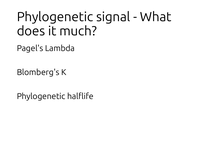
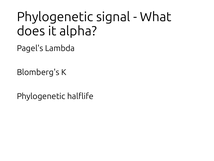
much: much -> alpha (78, 31)
